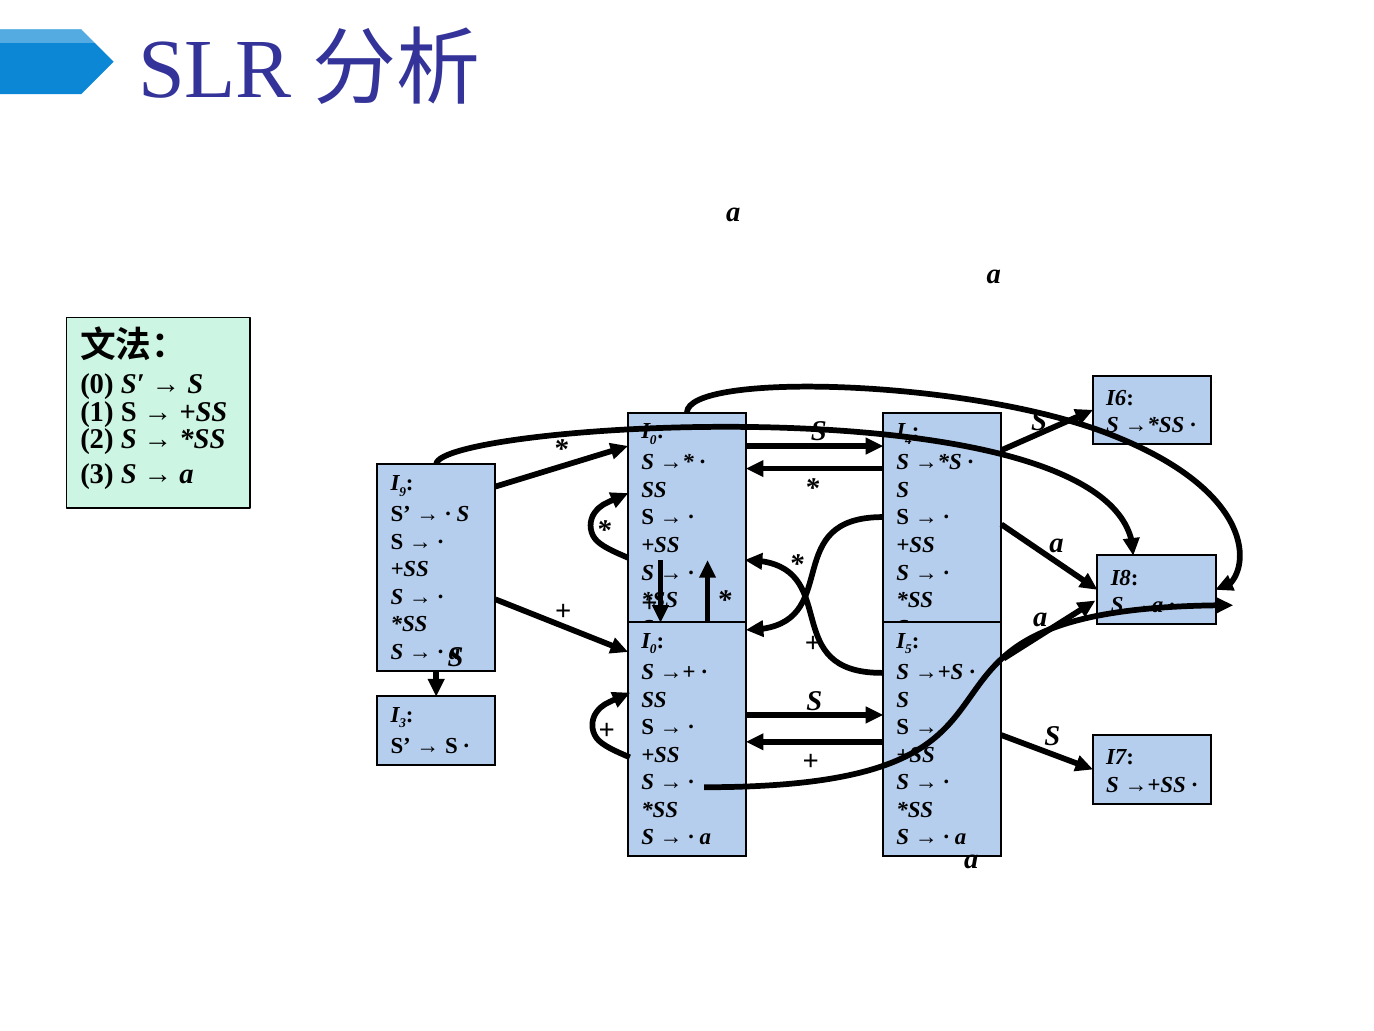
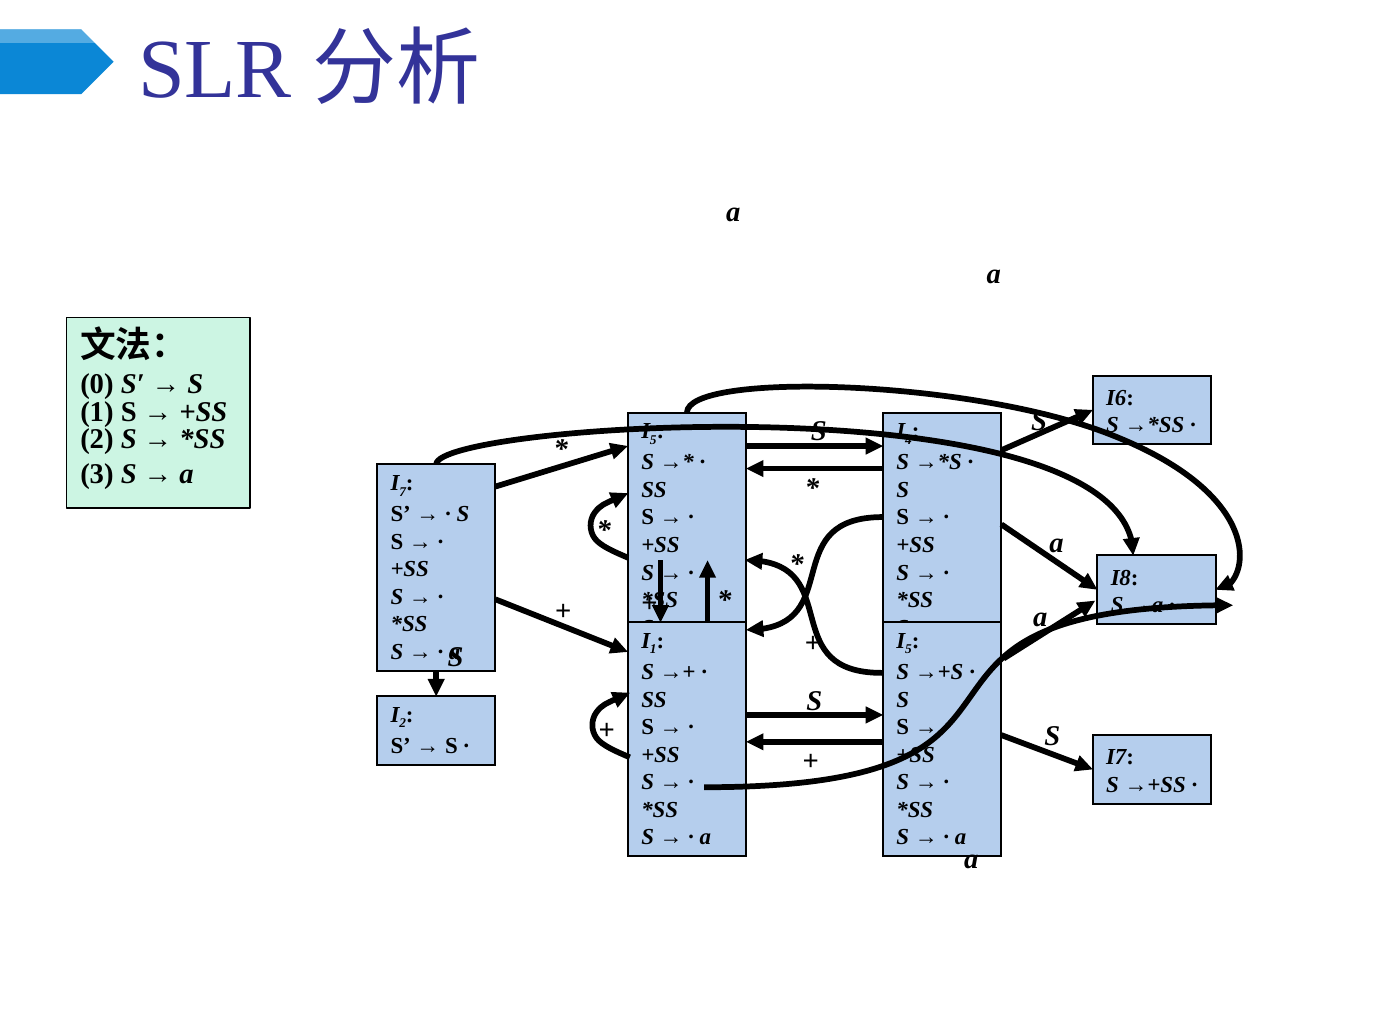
0: 0 -> 5 (653, 440)
9: 9 -> 7 (403, 491)
0: 0 -> 1 (653, 649)
3: 3 -> 2 (403, 723)
